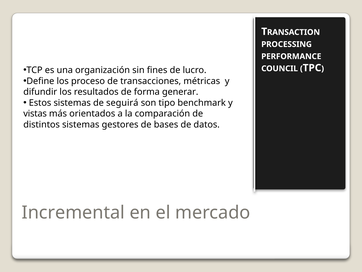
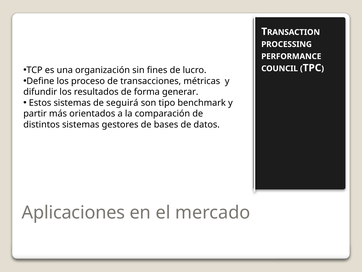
vistas: vistas -> partir (35, 113)
Incremental: Incremental -> Aplicaciones (73, 212)
